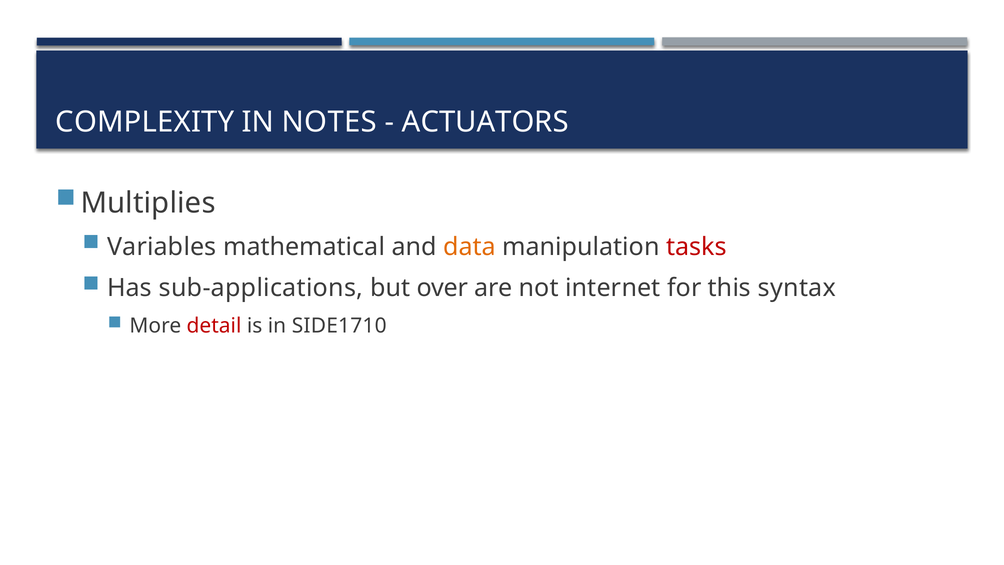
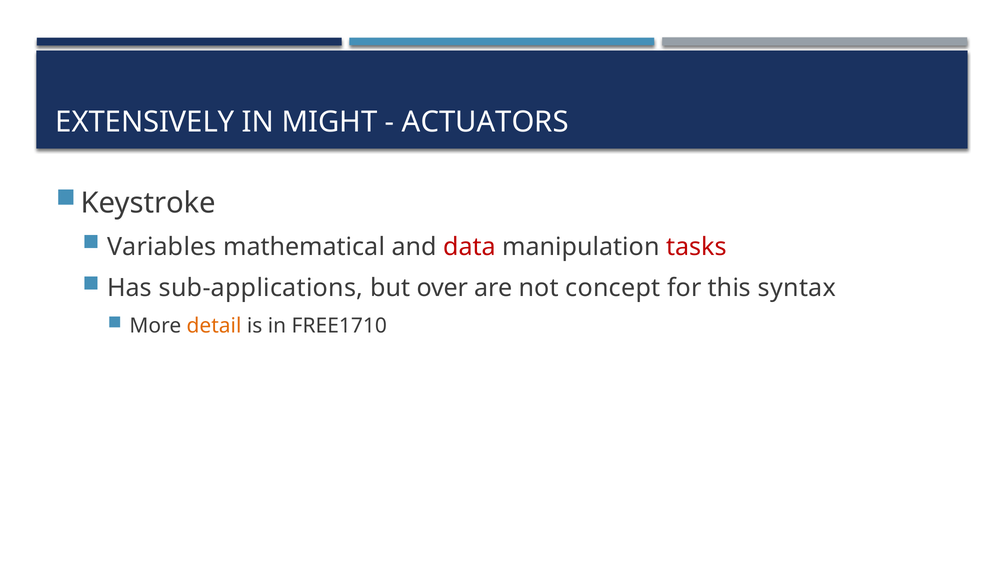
COMPLEXITY: COMPLEXITY -> EXTENSIVELY (145, 122)
NOTES: NOTES -> MIGHT (330, 122)
Multiplies: Multiplies -> Keystroke (148, 203)
data colour: orange -> red (469, 247)
internet: internet -> concept (613, 288)
detail colour: red -> orange (214, 326)
SIDE1710: SIDE1710 -> FREE1710 (339, 326)
